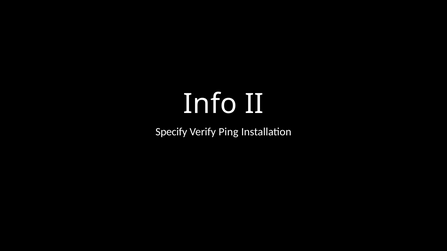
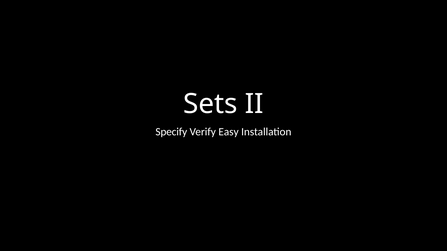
Info: Info -> Sets (210, 104)
Ping: Ping -> Easy (229, 132)
